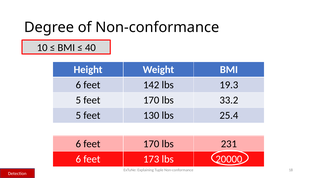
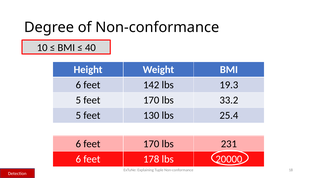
173: 173 -> 178 (151, 159)
